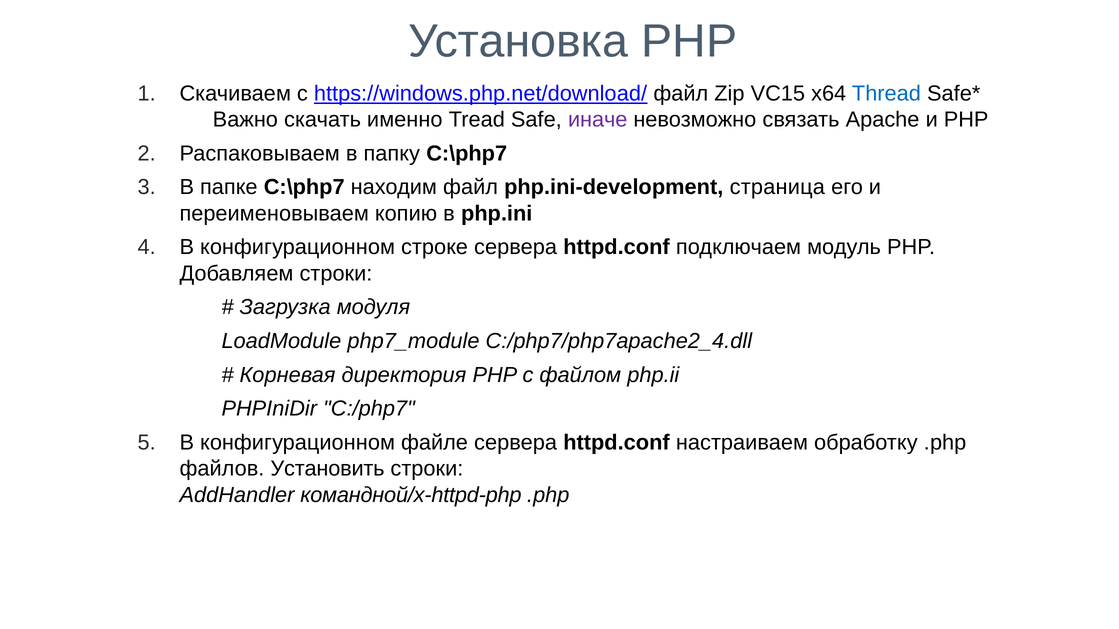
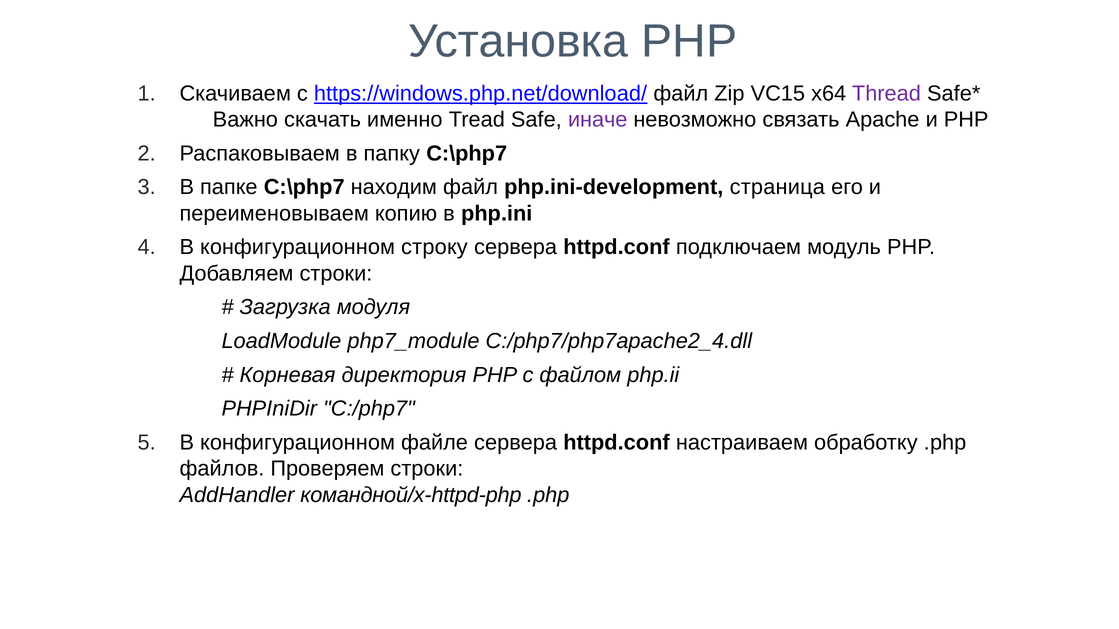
Thread colour: blue -> purple (886, 94)
строке: строке -> строку (434, 247)
Установить: Установить -> Проверяем (327, 469)
